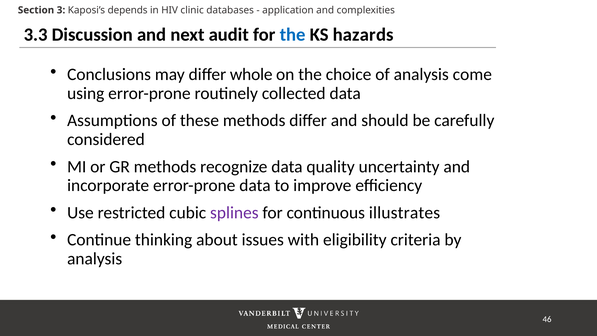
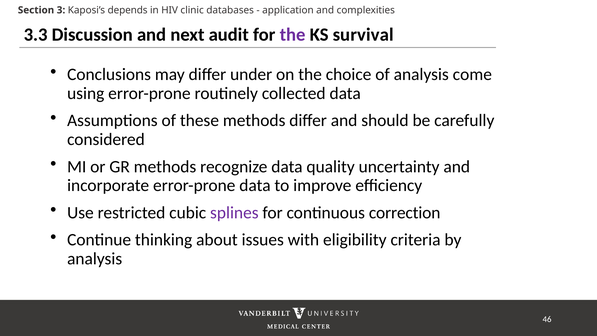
the colour: blue -> purple (293, 35)
hazards: hazards -> survival (363, 35)
whole: whole -> under (251, 74)
illustrates: illustrates -> correction (405, 213)
